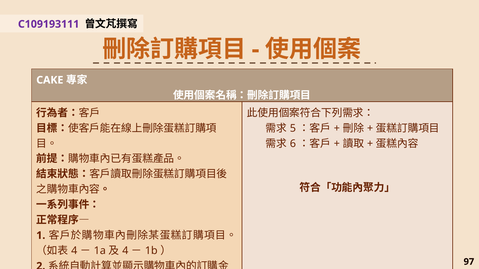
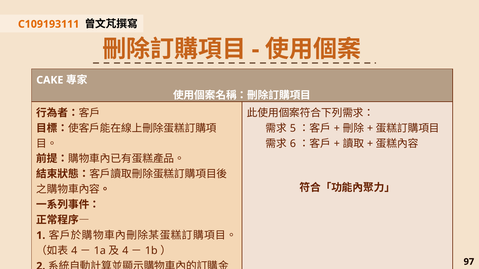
C109193111 colour: purple -> orange (49, 24)
